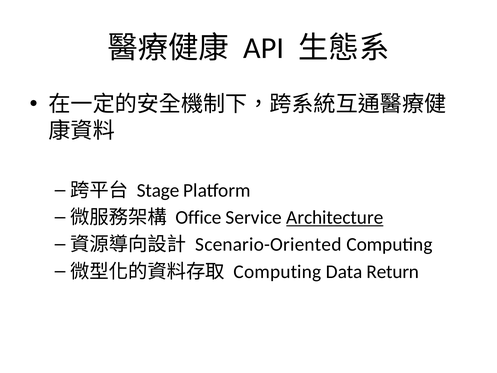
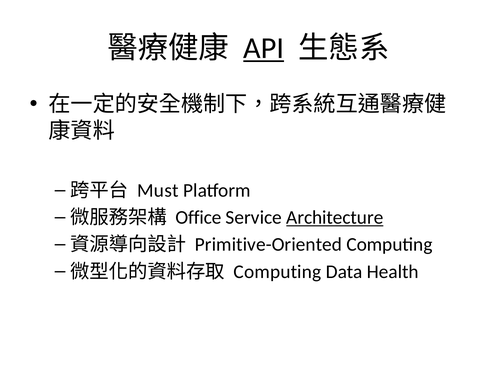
API underline: none -> present (264, 48)
Stage: Stage -> Must (158, 190)
Scenario-Oriented: Scenario-Oriented -> Primitive-Oriented (269, 244)
Return: Return -> Health (393, 271)
